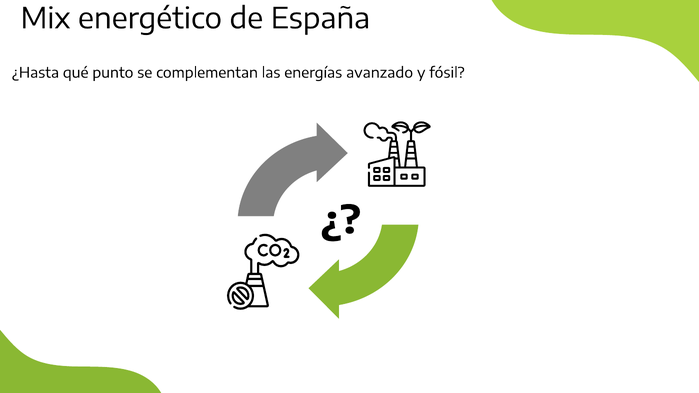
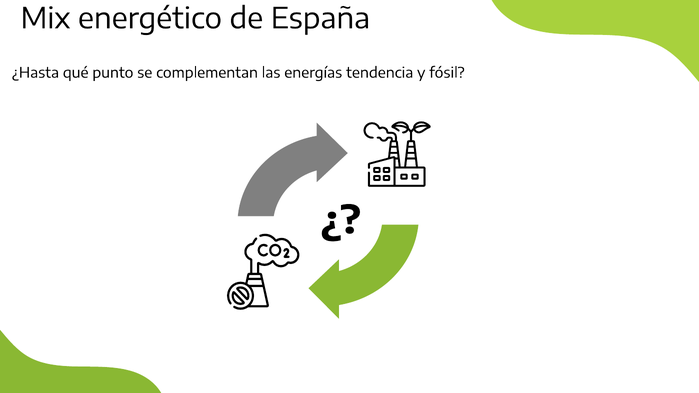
avanzado: avanzado -> tendencia (380, 73)
